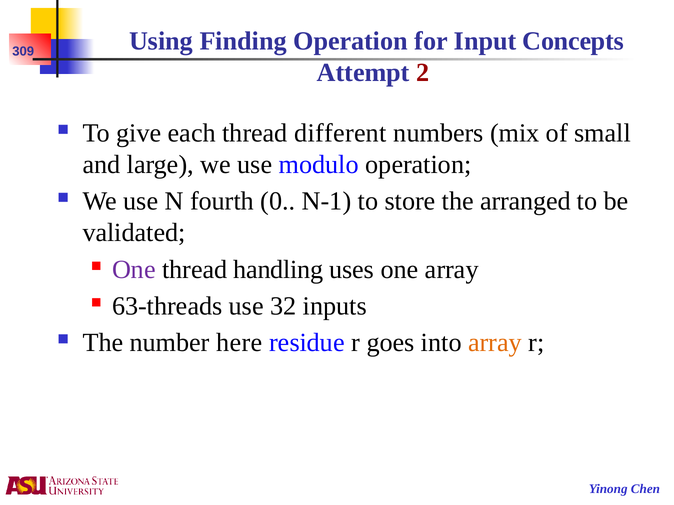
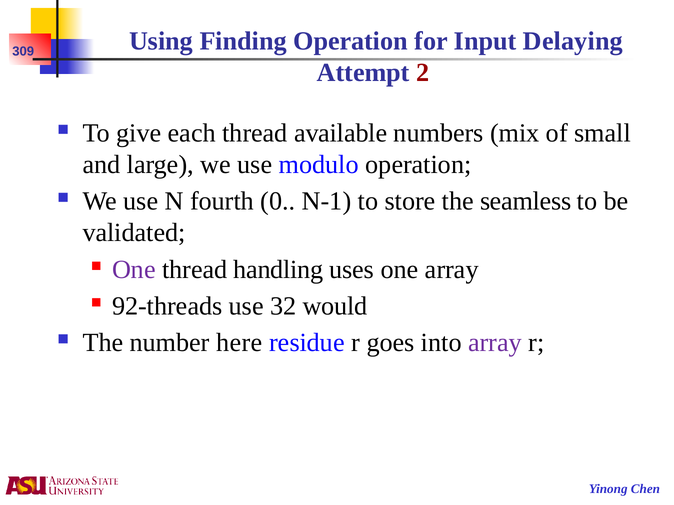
Concepts: Concepts -> Delaying (573, 41)
different: different -> available (341, 133)
arranged: arranged -> seamless (526, 201)
63-threads: 63-threads -> 92-threads (167, 306)
inputs: inputs -> would (335, 306)
array colour: orange -> purple (495, 343)
